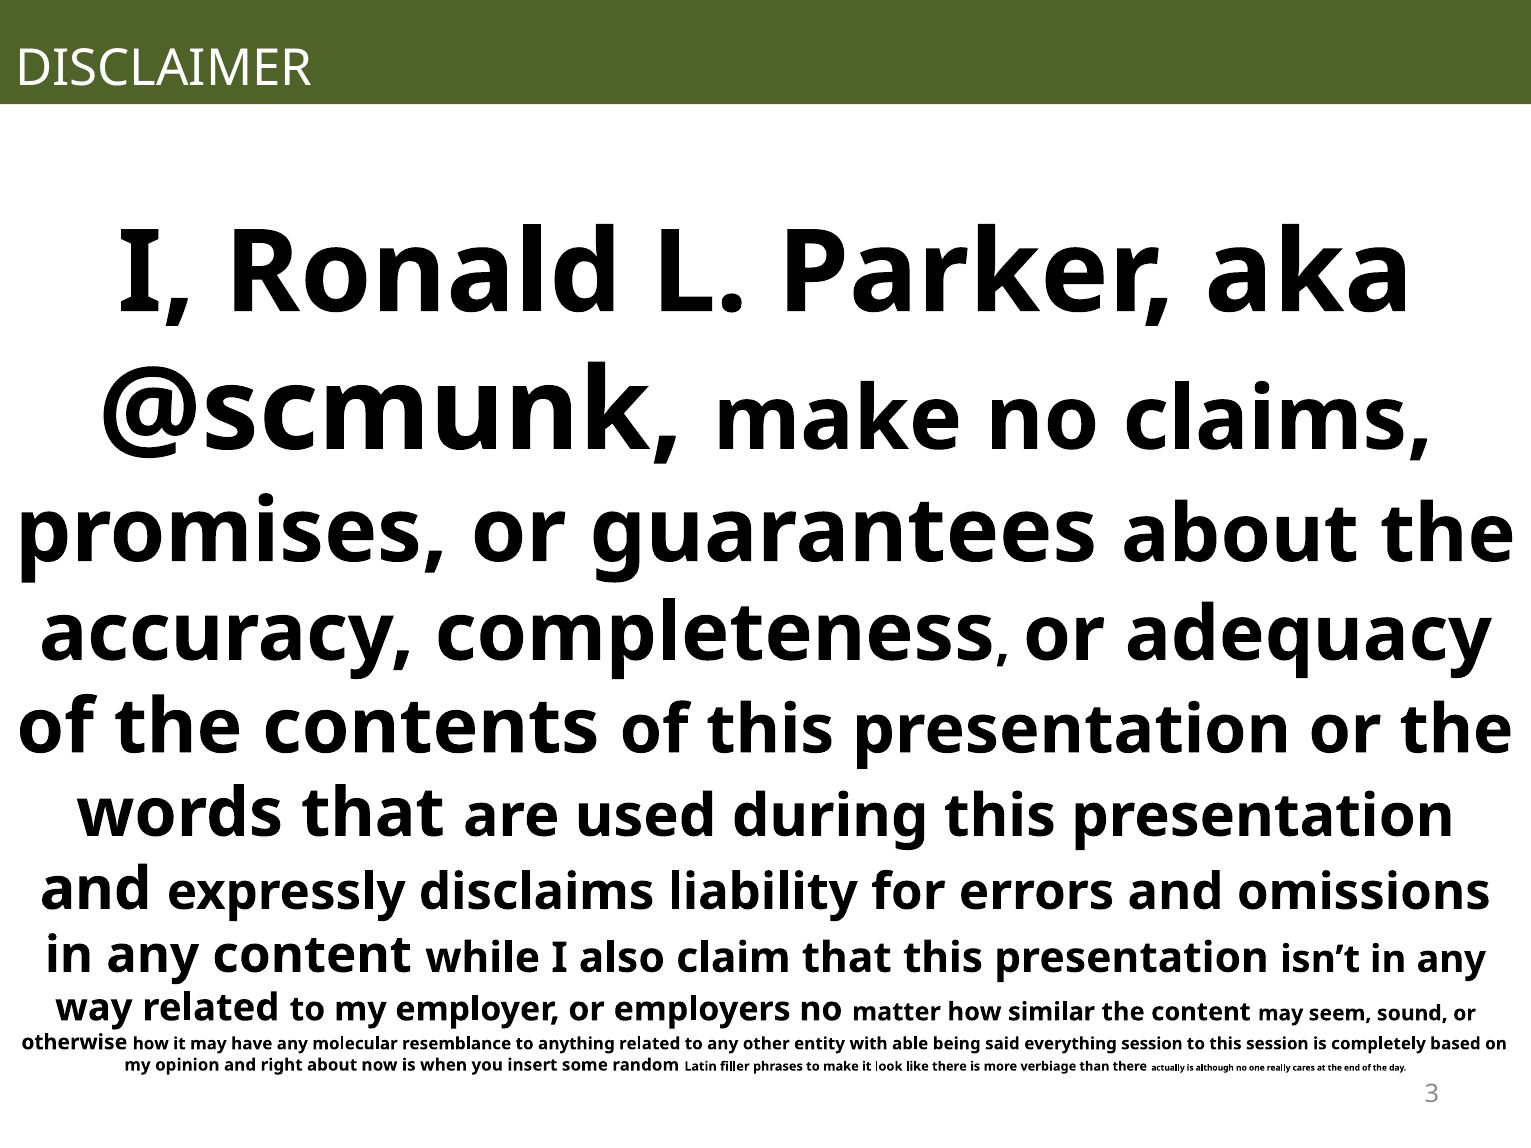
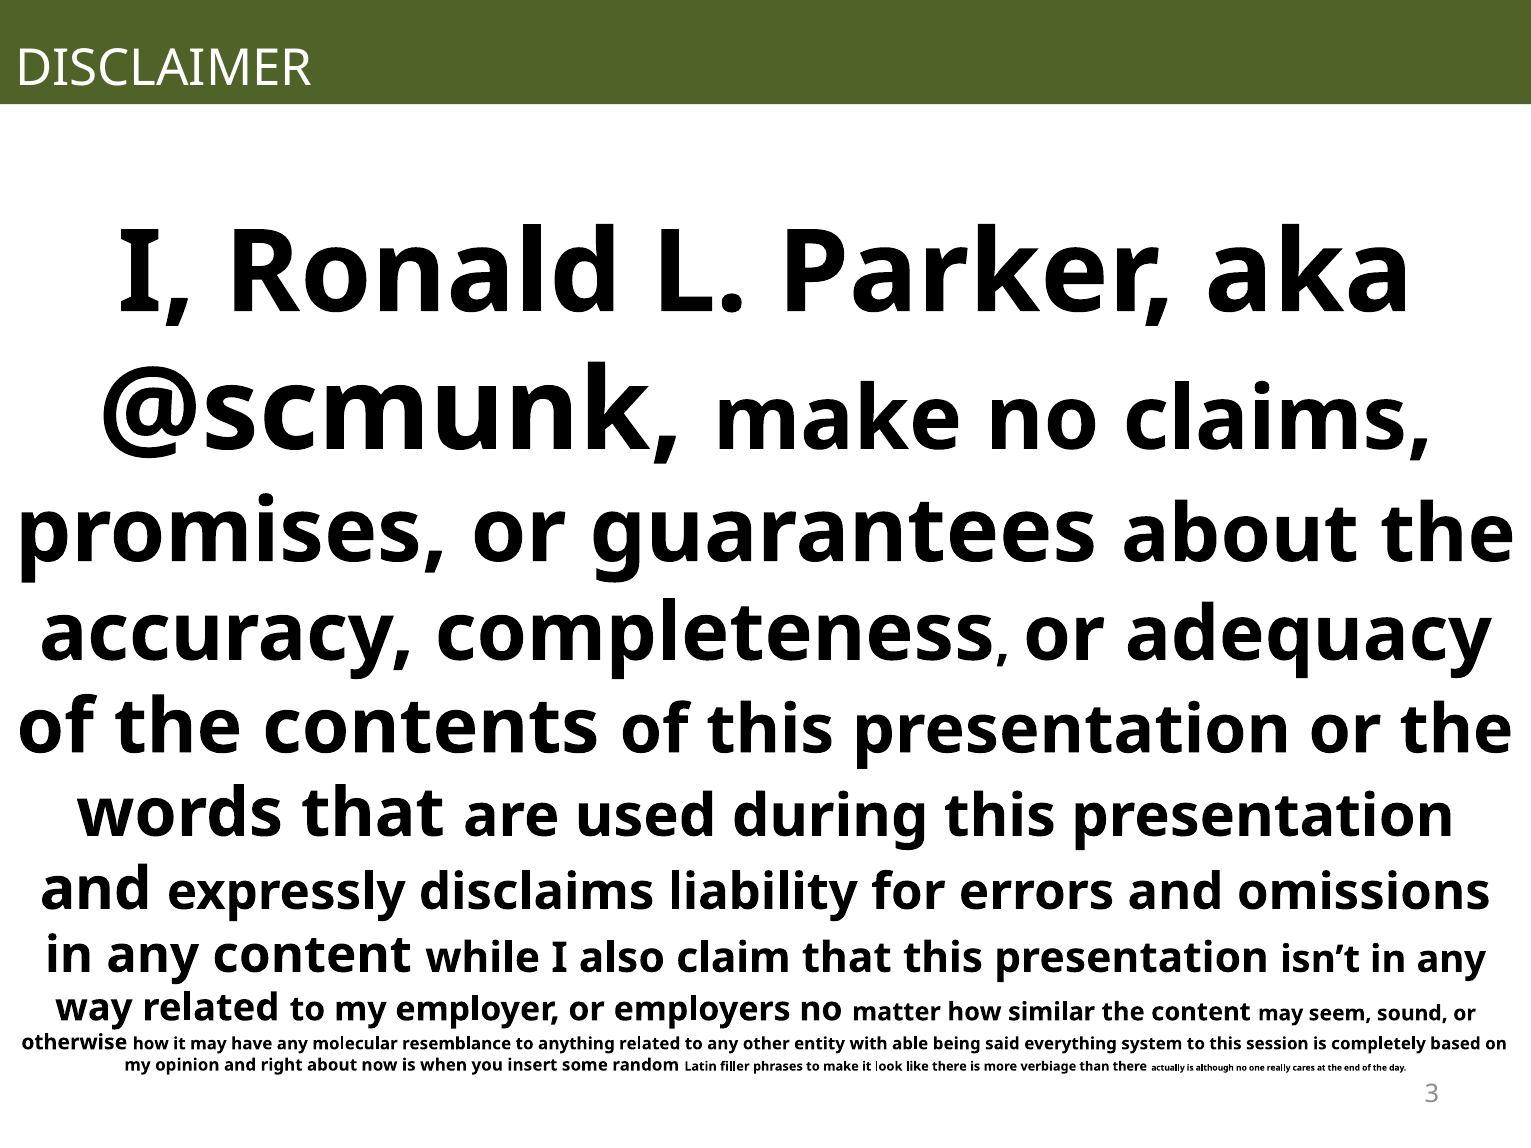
everything session: session -> system (1152, 1044)
